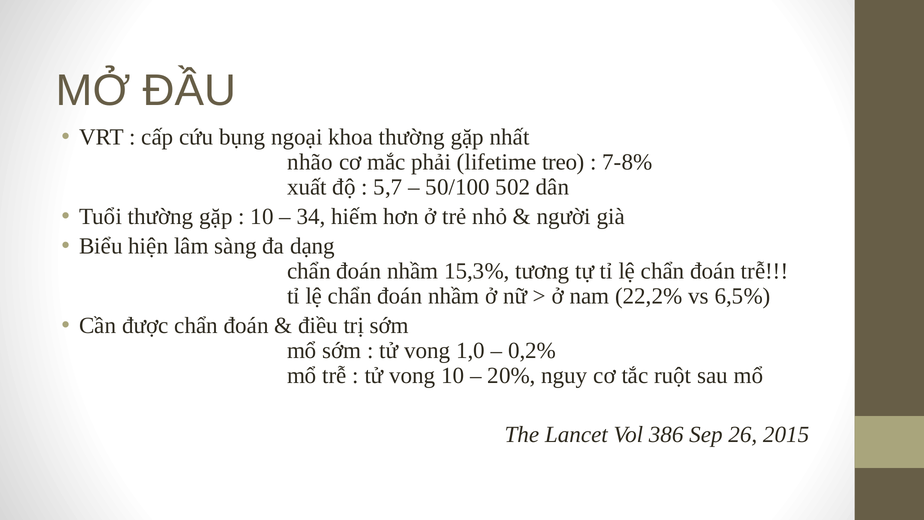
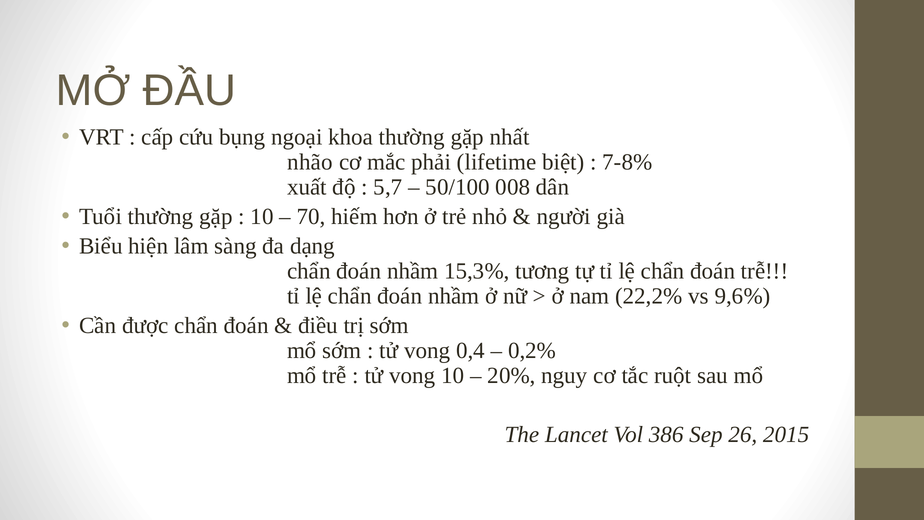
treo: treo -> biệt (563, 162)
502: 502 -> 008 (513, 187)
34: 34 -> 70 (311, 217)
6,5%: 6,5% -> 9,6% (743, 296)
1,0: 1,0 -> 0,4 (470, 350)
